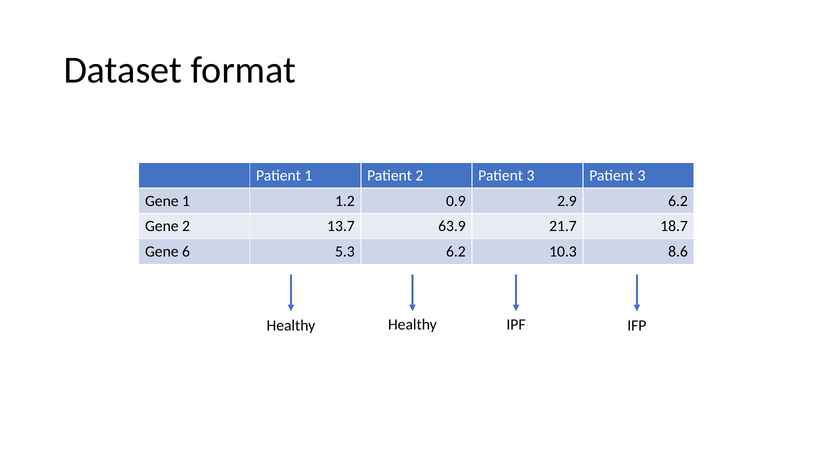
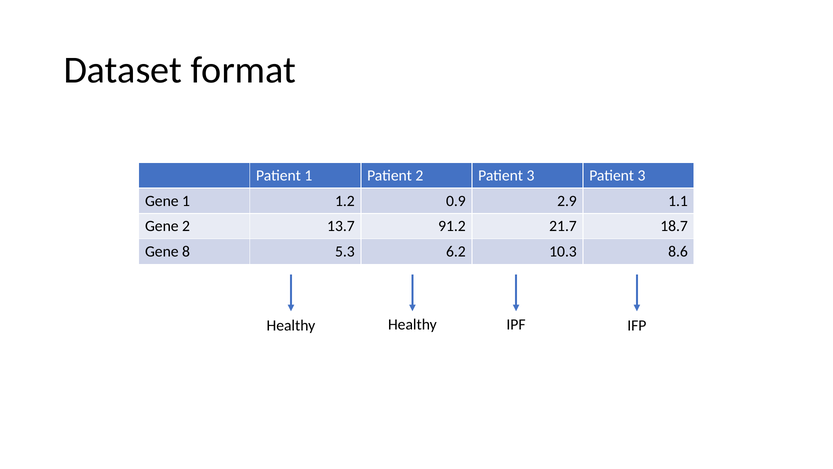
2.9 6.2: 6.2 -> 1.1 (678, 201)
63.9: 63.9 -> 91.2 (452, 226)
6: 6 -> 8 (186, 251)
